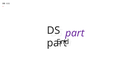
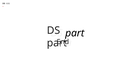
part colour: purple -> black (75, 33)
